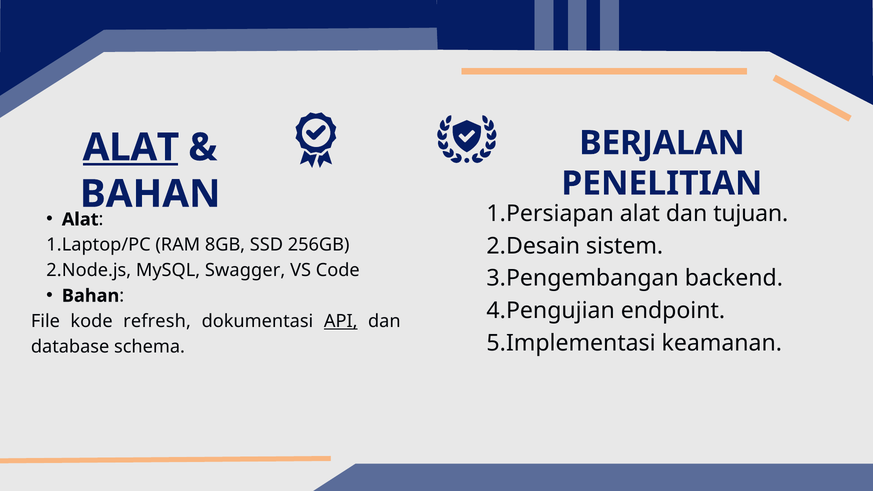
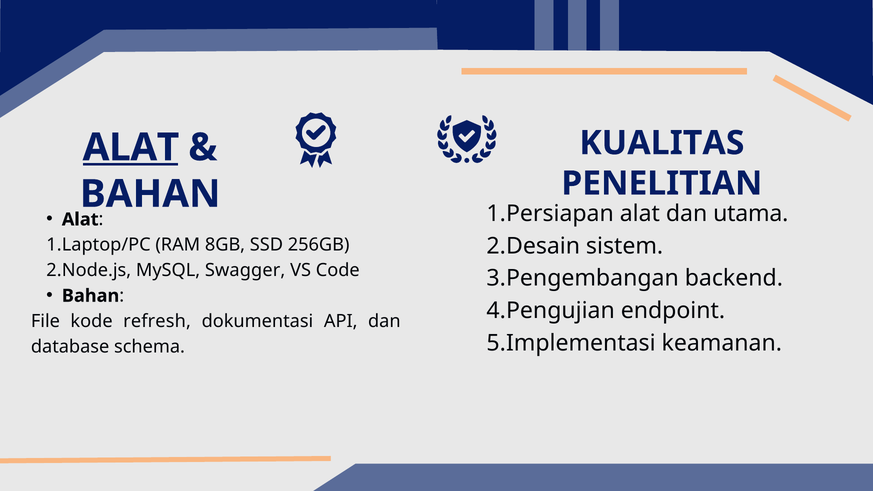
BERJALAN: BERJALAN -> KUALITAS (662, 143)
tujuan: tujuan -> utama (751, 214)
API underline: present -> none (341, 321)
